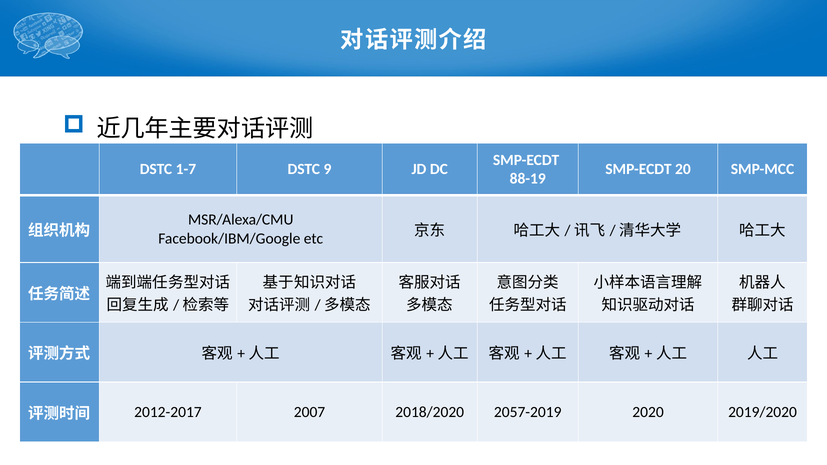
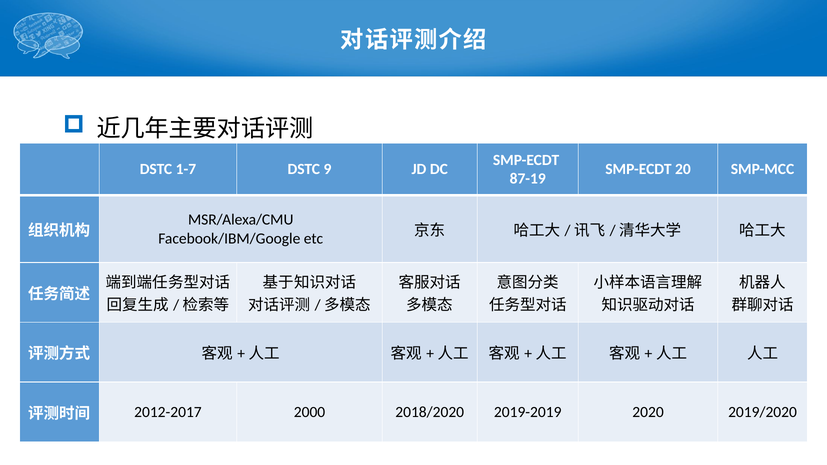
88-19: 88-19 -> 87-19 (528, 179)
2007: 2007 -> 2000 (310, 412)
2057-2019: 2057-2019 -> 2019-2019 (528, 412)
